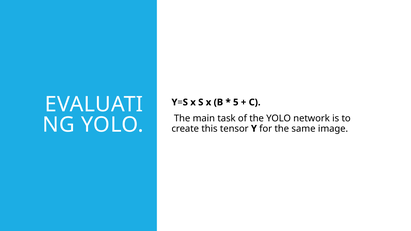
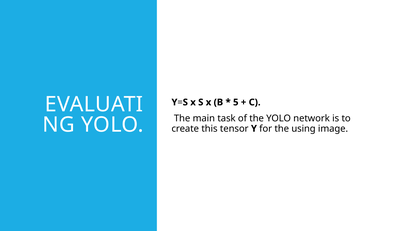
same: same -> using (304, 129)
